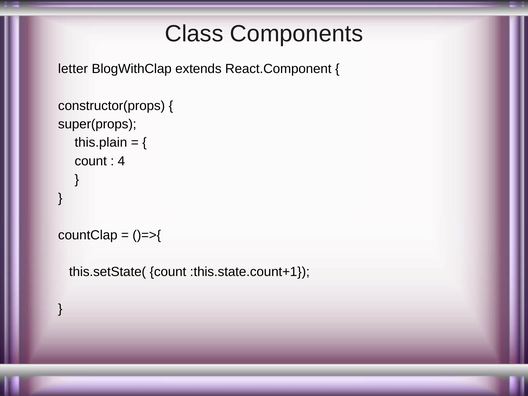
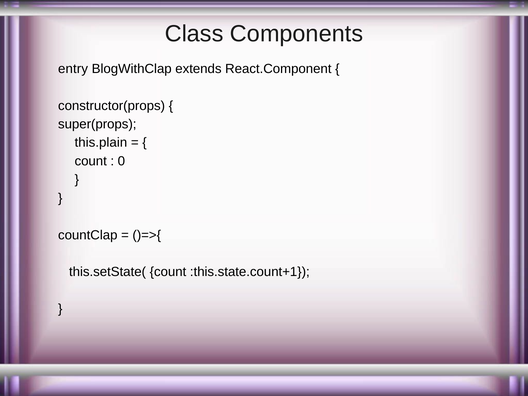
letter: letter -> entry (73, 69)
4: 4 -> 0 (121, 161)
